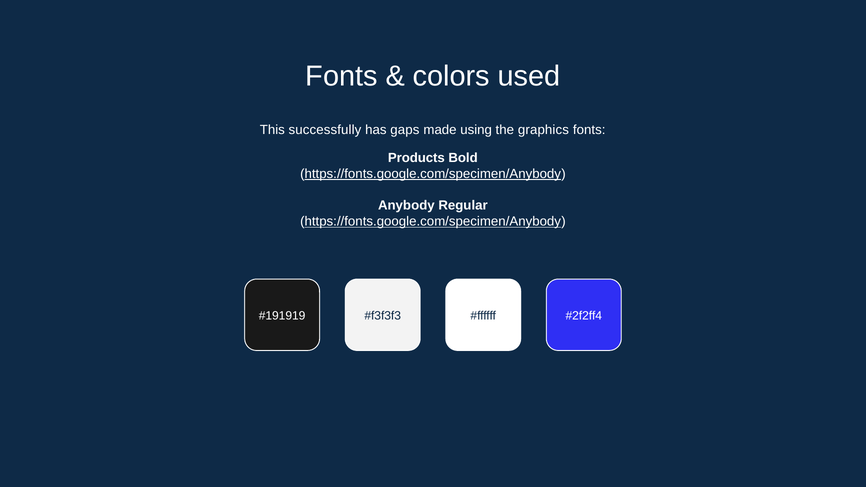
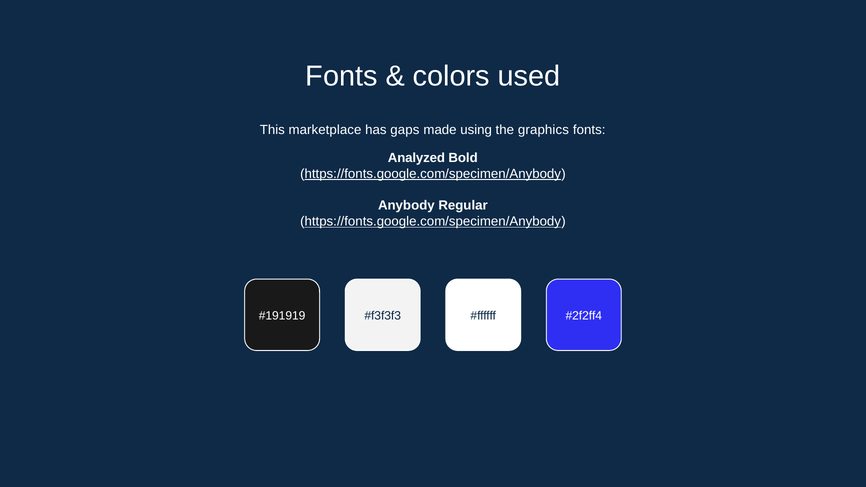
successfully: successfully -> marketplace (325, 130)
Products: Products -> Analyzed (416, 158)
